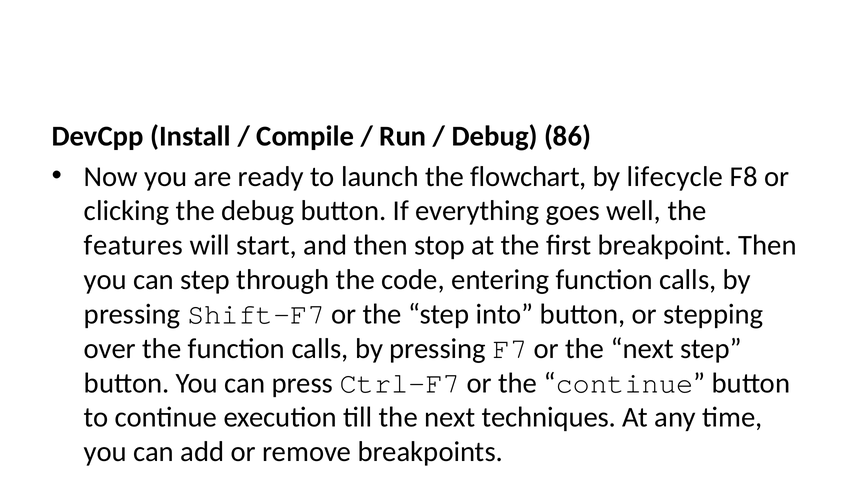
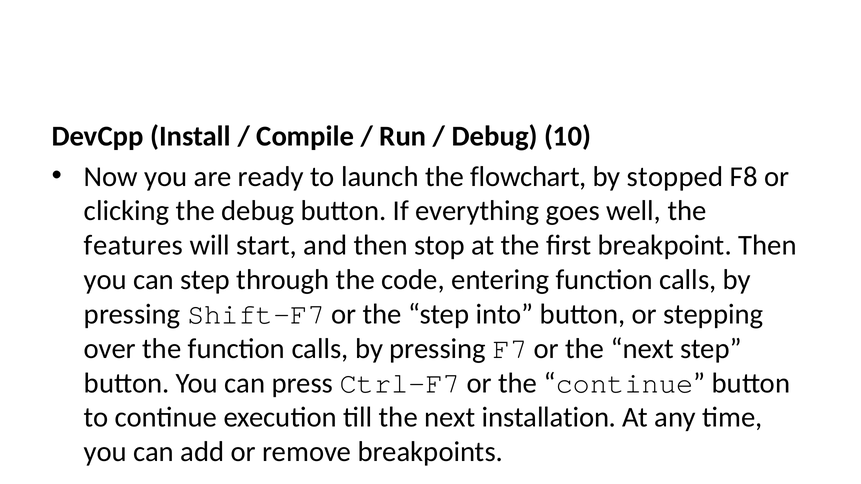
86: 86 -> 10 (567, 137)
lifecycle: lifecycle -> stopped (675, 177)
techniques: techniques -> installation (549, 418)
